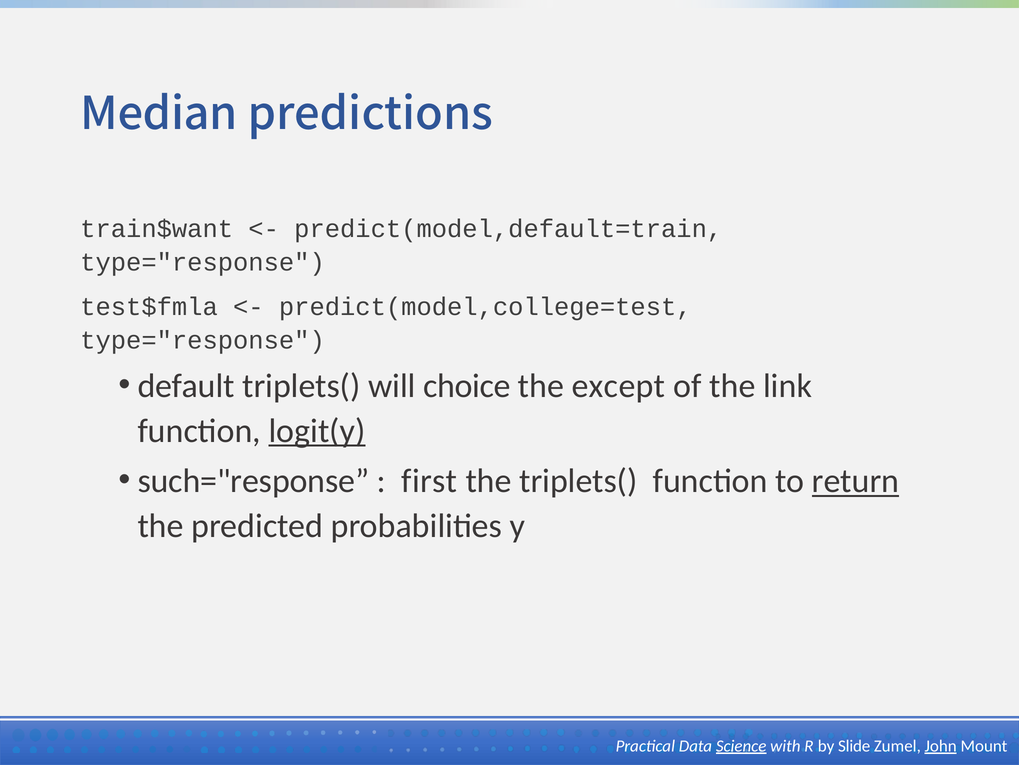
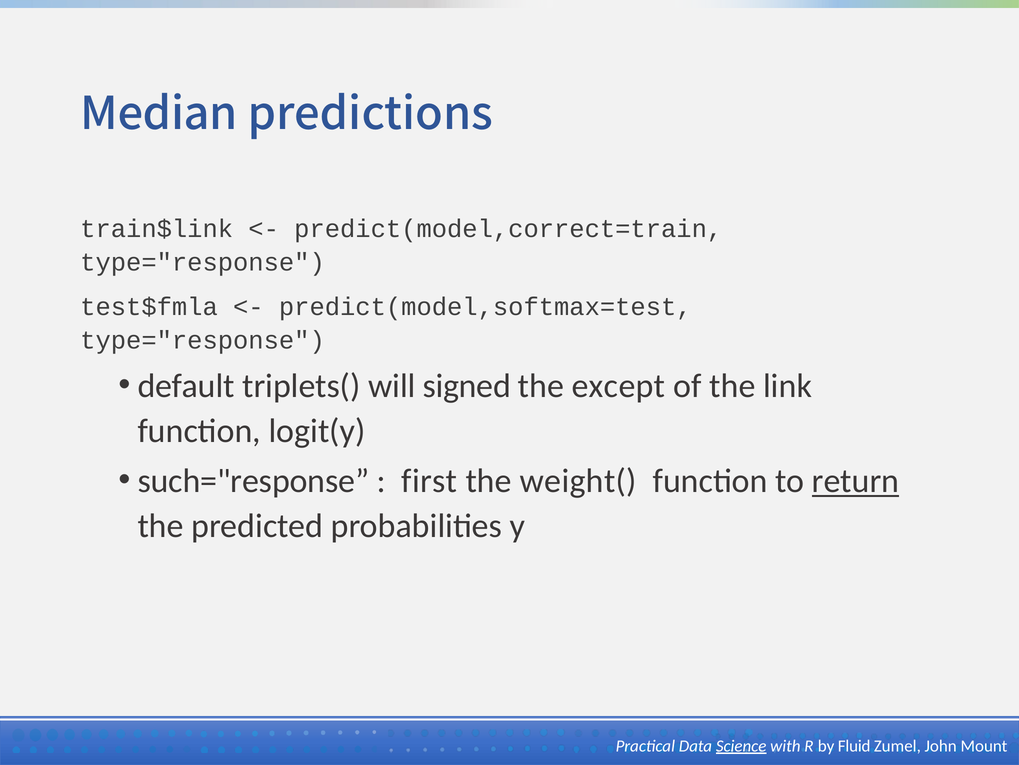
train$want: train$want -> train$link (157, 229)
predict(model,default=train: predict(model,default=train -> predict(model,correct=train (508, 229)
predict(model,college=test: predict(model,college=test -> predict(model,softmax=test (485, 307)
choice: choice -> signed (467, 386)
logit(y underline: present -> none (317, 431)
the triplets(: triplets( -> weight( (578, 481)
Slide: Slide -> Fluid (854, 745)
John underline: present -> none (941, 745)
